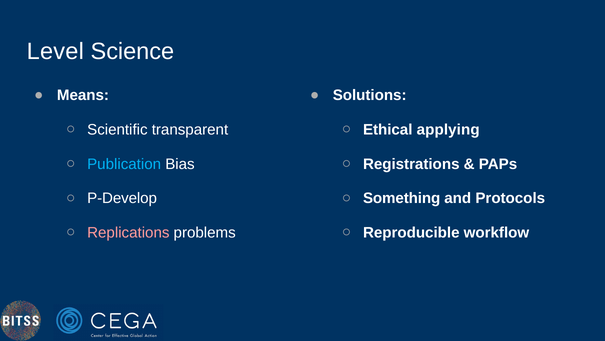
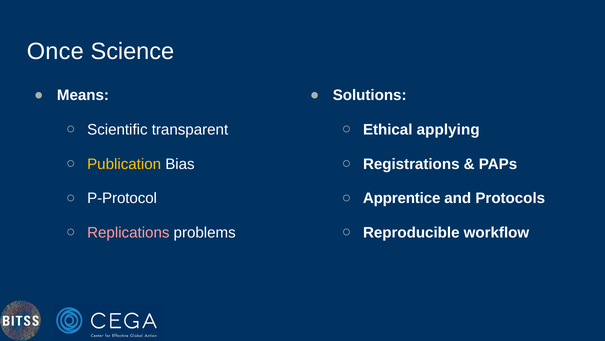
Level: Level -> Once (55, 51)
Publication colour: light blue -> yellow (124, 164)
P-Develop: P-Develop -> P-Protocol (122, 198)
Something: Something -> Apprentice (402, 198)
